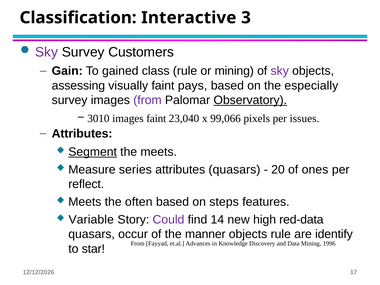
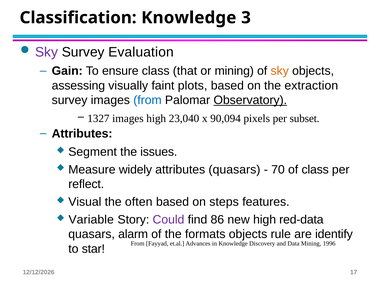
Classification Interactive: Interactive -> Knowledge (189, 18)
Customers: Customers -> Evaluation (141, 52)
gained: gained -> ensure (120, 71)
class rule: rule -> that (185, 71)
sky colour: purple -> orange (280, 71)
pays: pays -> plots (193, 86)
especially: especially -> extraction (311, 86)
from colour: purple -> blue (147, 100)
3010: 3010 -> 1327 (98, 118)
images faint: faint -> high (156, 118)
99,066: 99,066 -> 90,094 (226, 118)
issues: issues -> subset (305, 118)
Segment underline: present -> none (93, 152)
the meets: meets -> issues (159, 152)
series: series -> widely (135, 170)
20: 20 -> 70 (278, 170)
of ones: ones -> class (315, 170)
Meets: Meets -> Visual (85, 202)
14: 14 -> 86 (217, 220)
occur: occur -> alarm (133, 234)
manner: manner -> formats (205, 234)
